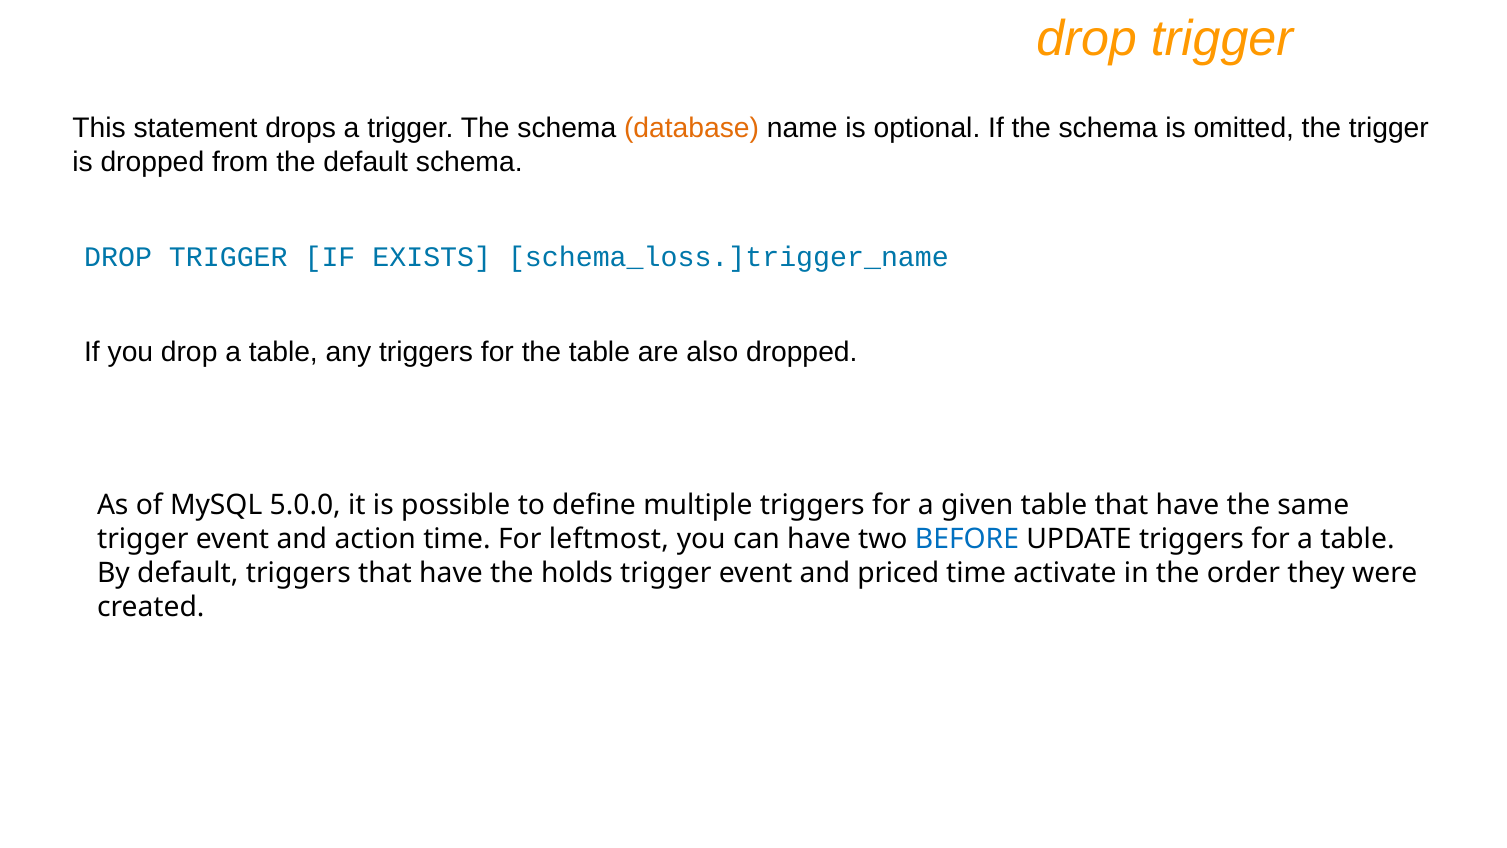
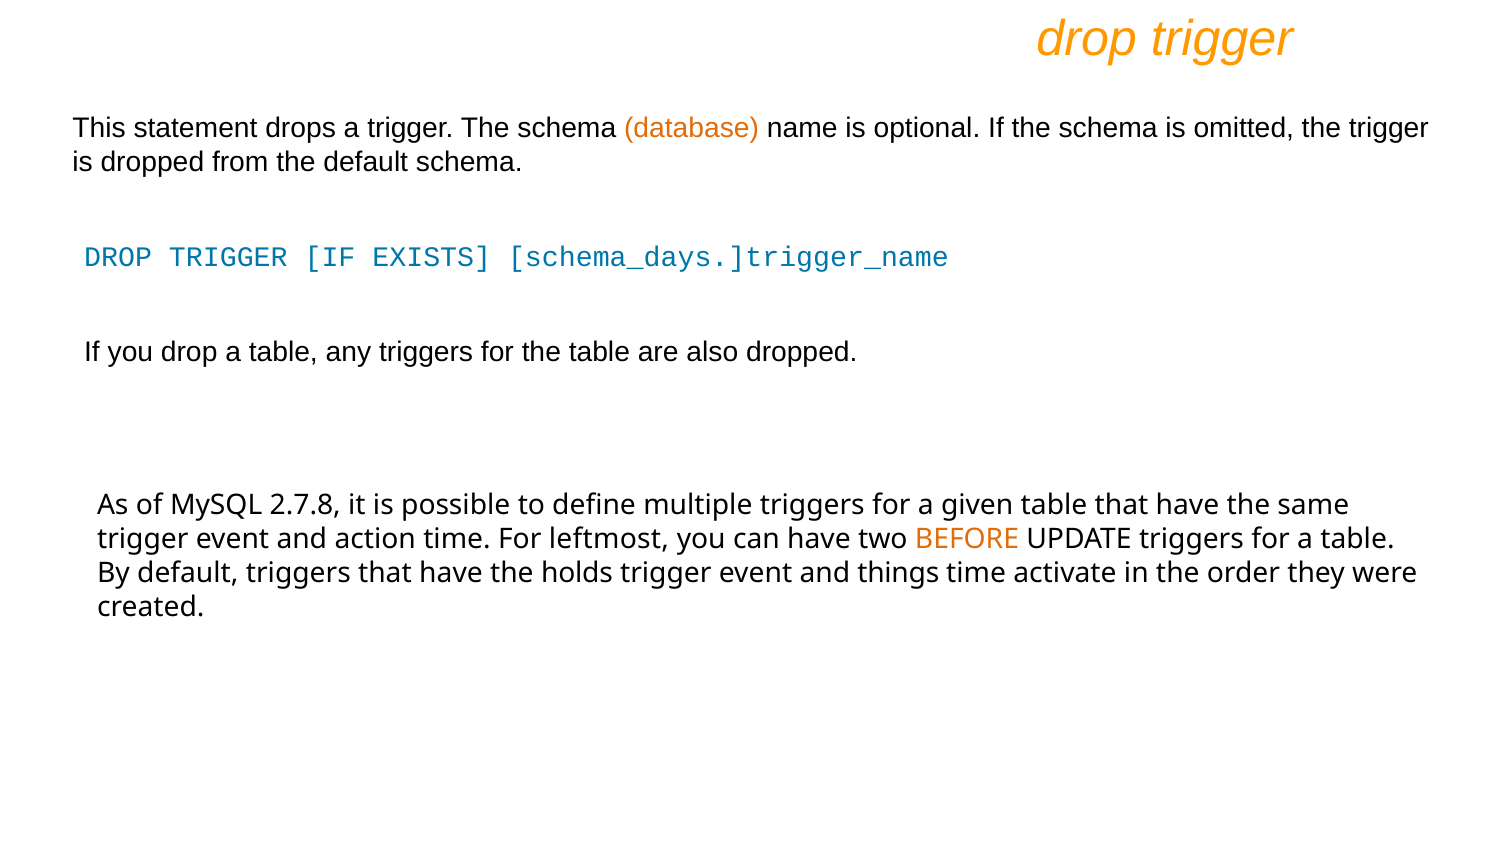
schema_loss.]trigger_name: schema_loss.]trigger_name -> schema_days.]trigger_name (728, 257)
5.0.0: 5.0.0 -> 2.7.8 (305, 505)
BEFORE colour: blue -> orange (967, 539)
priced: priced -> things (898, 573)
